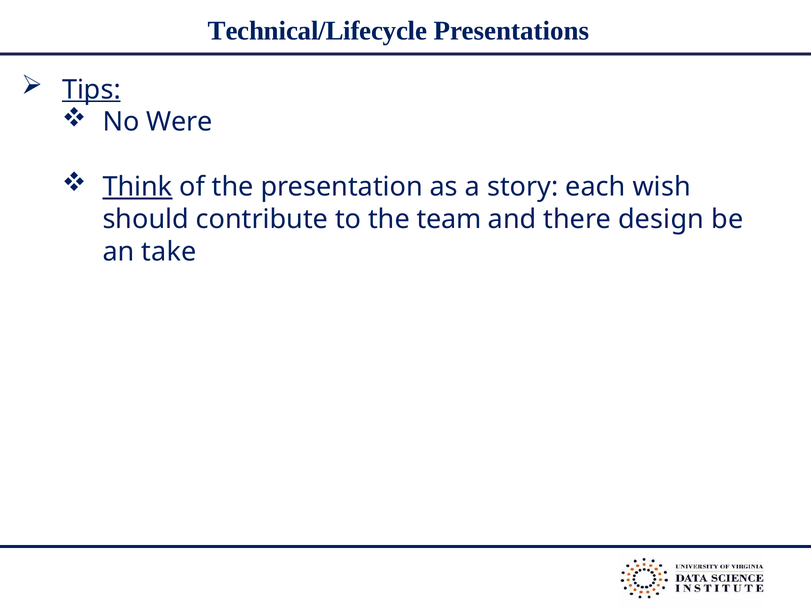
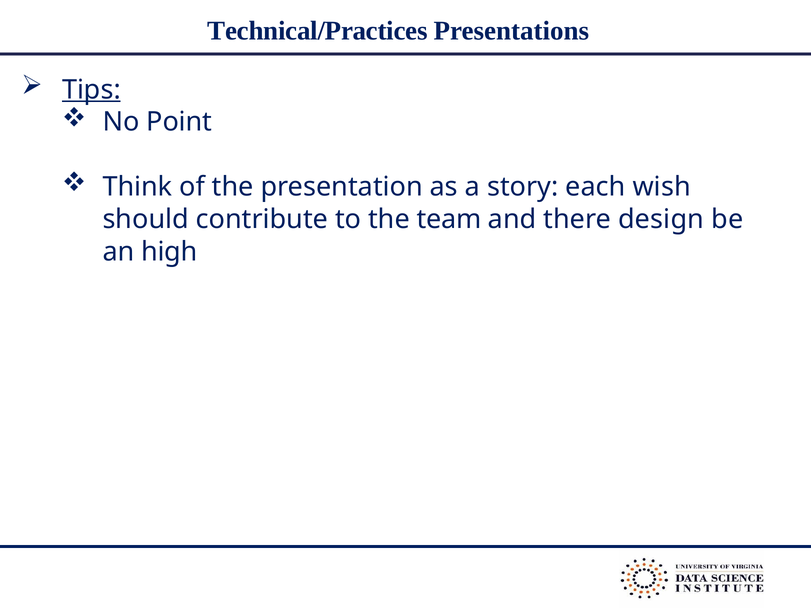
Technical/Lifecycle: Technical/Lifecycle -> Technical/Practices (318, 31)
Were: Were -> Point (179, 122)
Think underline: present -> none (137, 187)
take: take -> high (169, 252)
